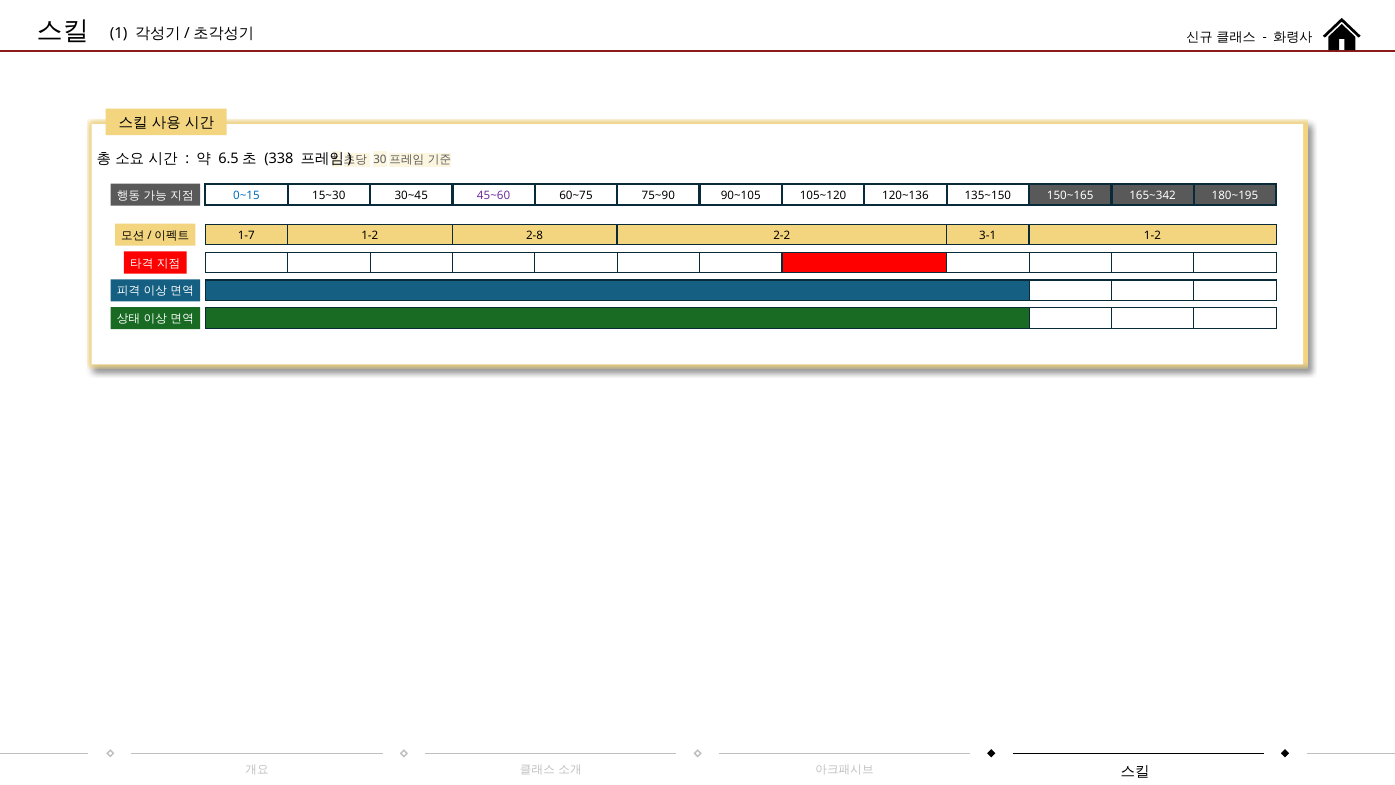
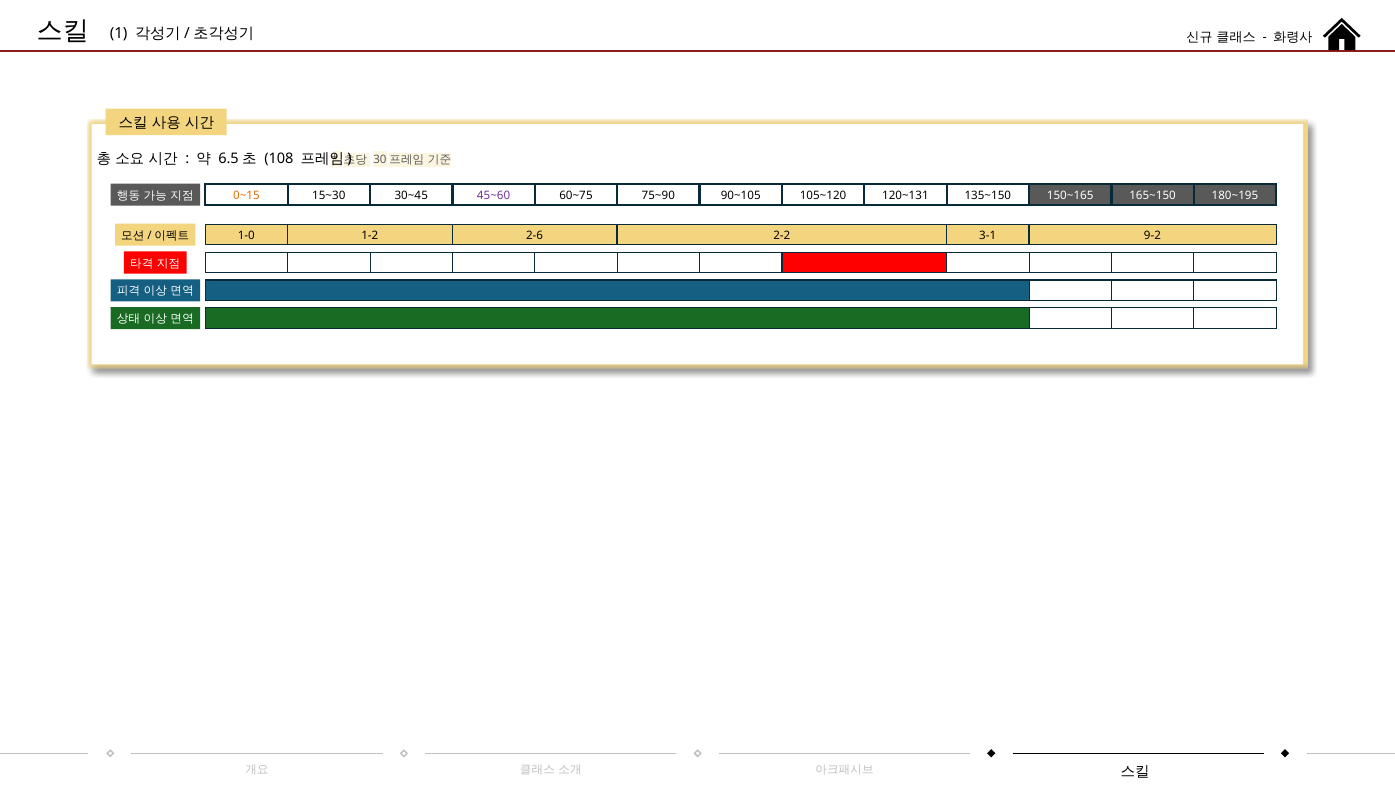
338: 338 -> 108 (279, 158)
0~15 colour: blue -> orange (246, 195)
120~136: 120~136 -> 120~131 (905, 195)
165~342: 165~342 -> 165~150 (1153, 195)
1-7: 1-7 -> 1-0 (246, 235)
2-8: 2-8 -> 2-6 (535, 235)
3-1 1-2: 1-2 -> 9-2 (1152, 235)
